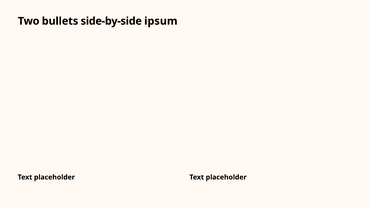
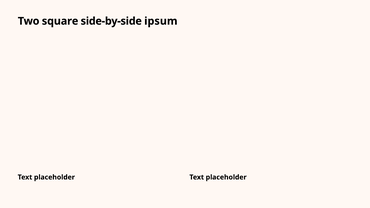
bullets: bullets -> square (60, 21)
